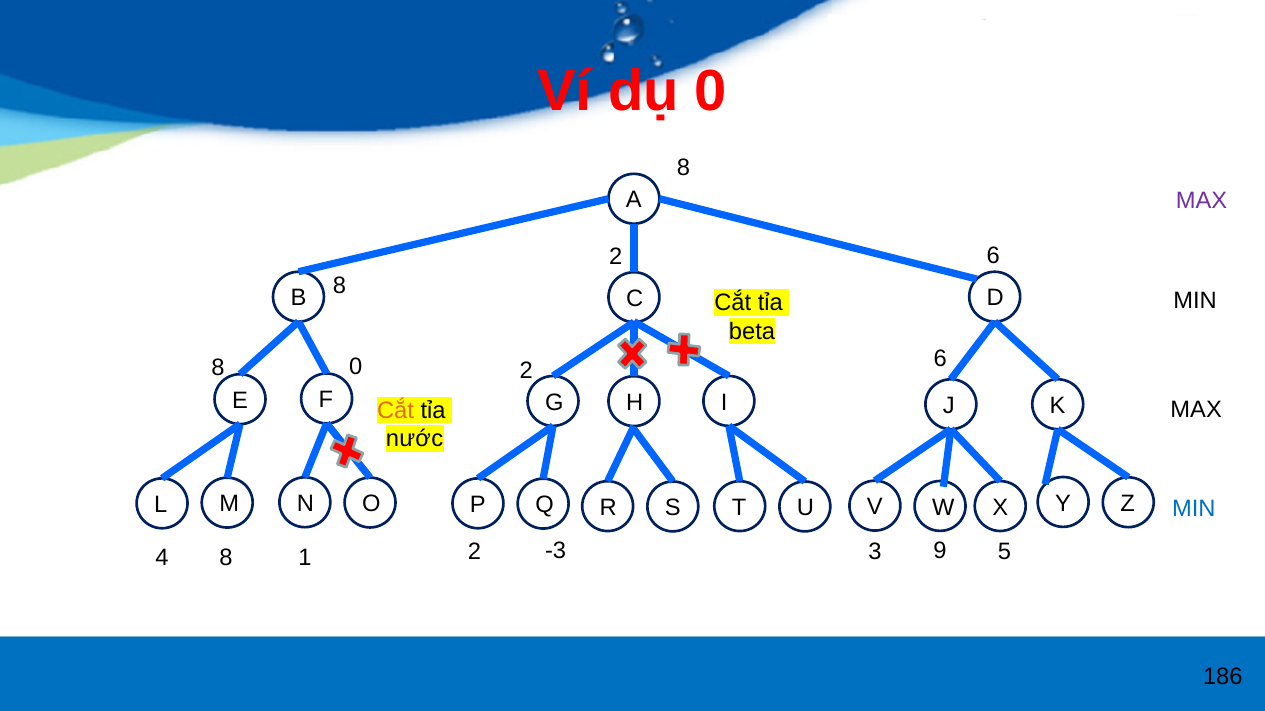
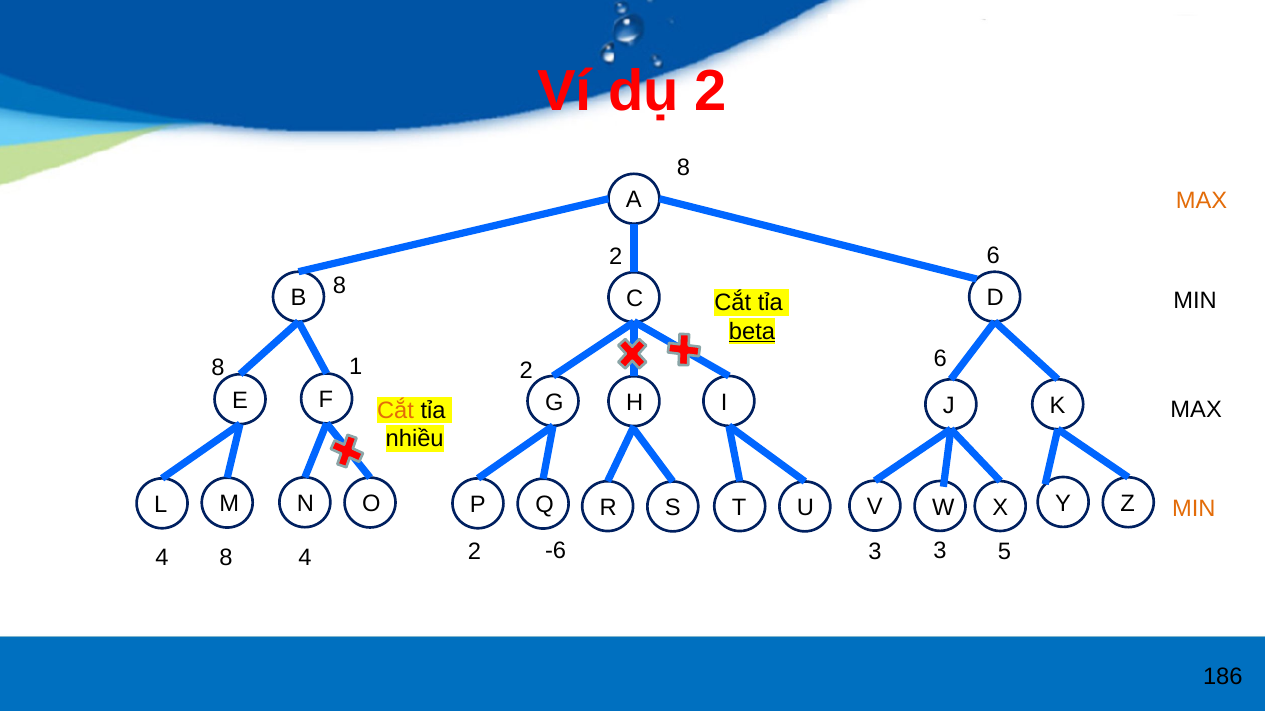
dụ 0: 0 -> 2 (711, 92)
MAX colour: purple -> orange (1202, 201)
beta underline: none -> present (752, 332)
8 0: 0 -> 1 (356, 367)
nước: nước -> nhiều (415, 439)
MIN colour: blue -> orange (1194, 509)
3 9: 9 -> 3 (940, 551)
8 1: 1 -> 4 (305, 559)
-3: -3 -> -6 (556, 551)
